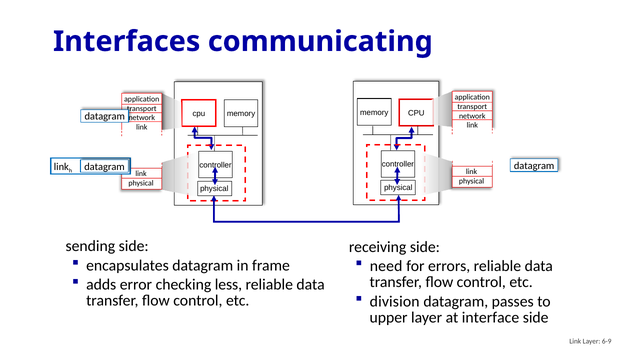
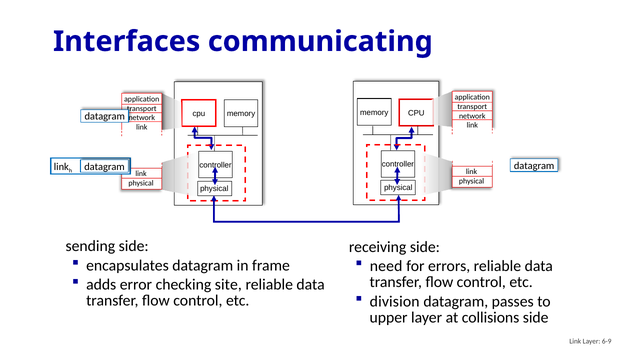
less: less -> site (228, 285)
interface: interface -> collisions (491, 318)
